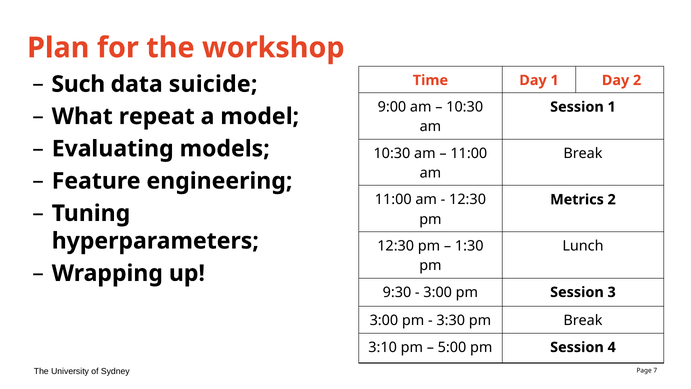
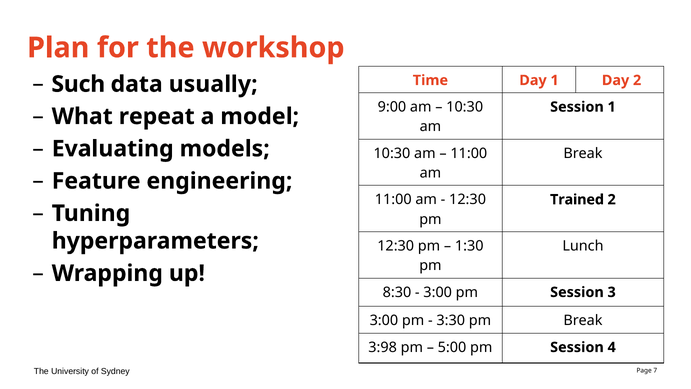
suicide: suicide -> usually (213, 84)
Metrics: Metrics -> Trained (577, 199)
9:30: 9:30 -> 8:30 (397, 292)
3:10: 3:10 -> 3:98 (383, 347)
